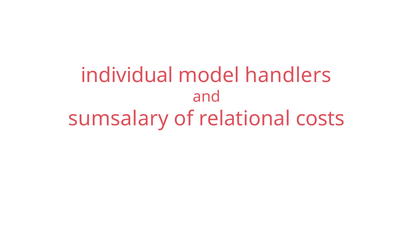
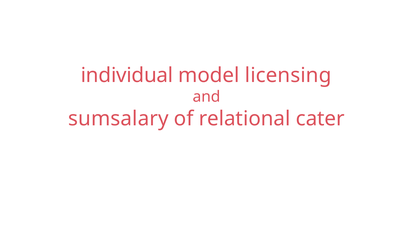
handlers: handlers -> licensing (288, 75)
costs: costs -> cater (320, 119)
